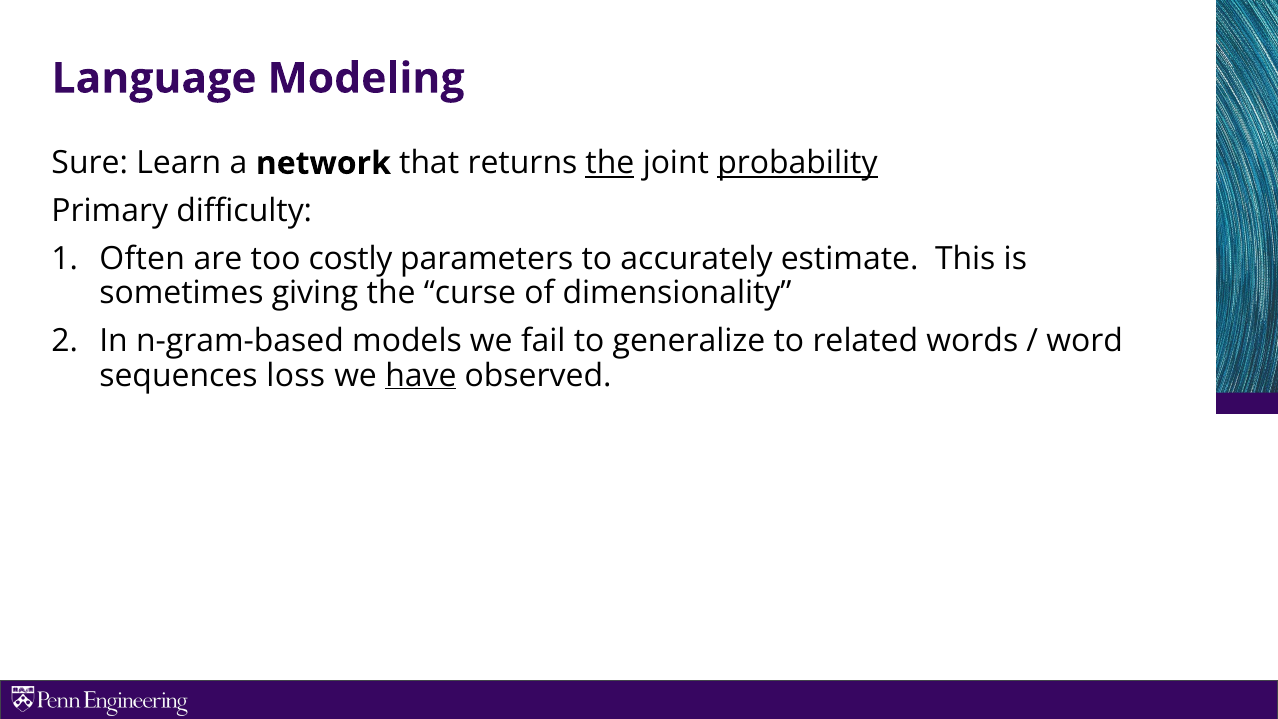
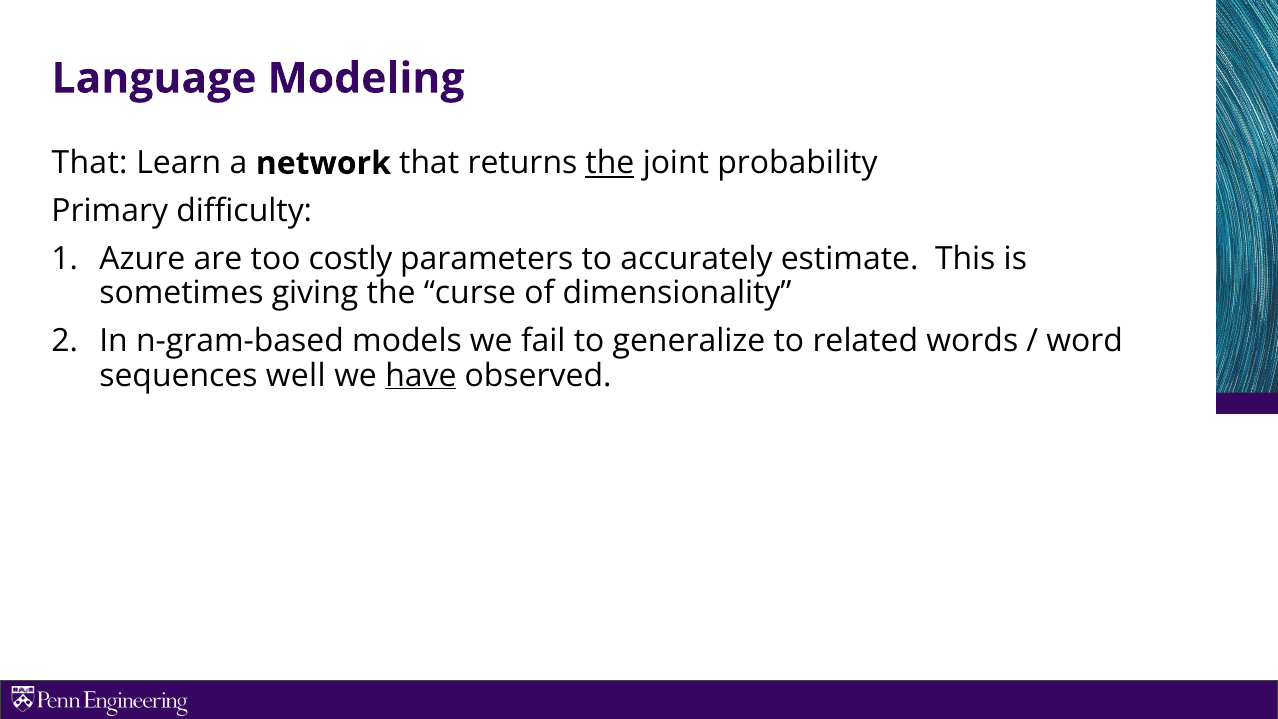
Sure: Sure -> That (90, 163)
probability underline: present -> none (797, 163)
Often: Often -> Azure (142, 259)
loss: loss -> well (296, 376)
